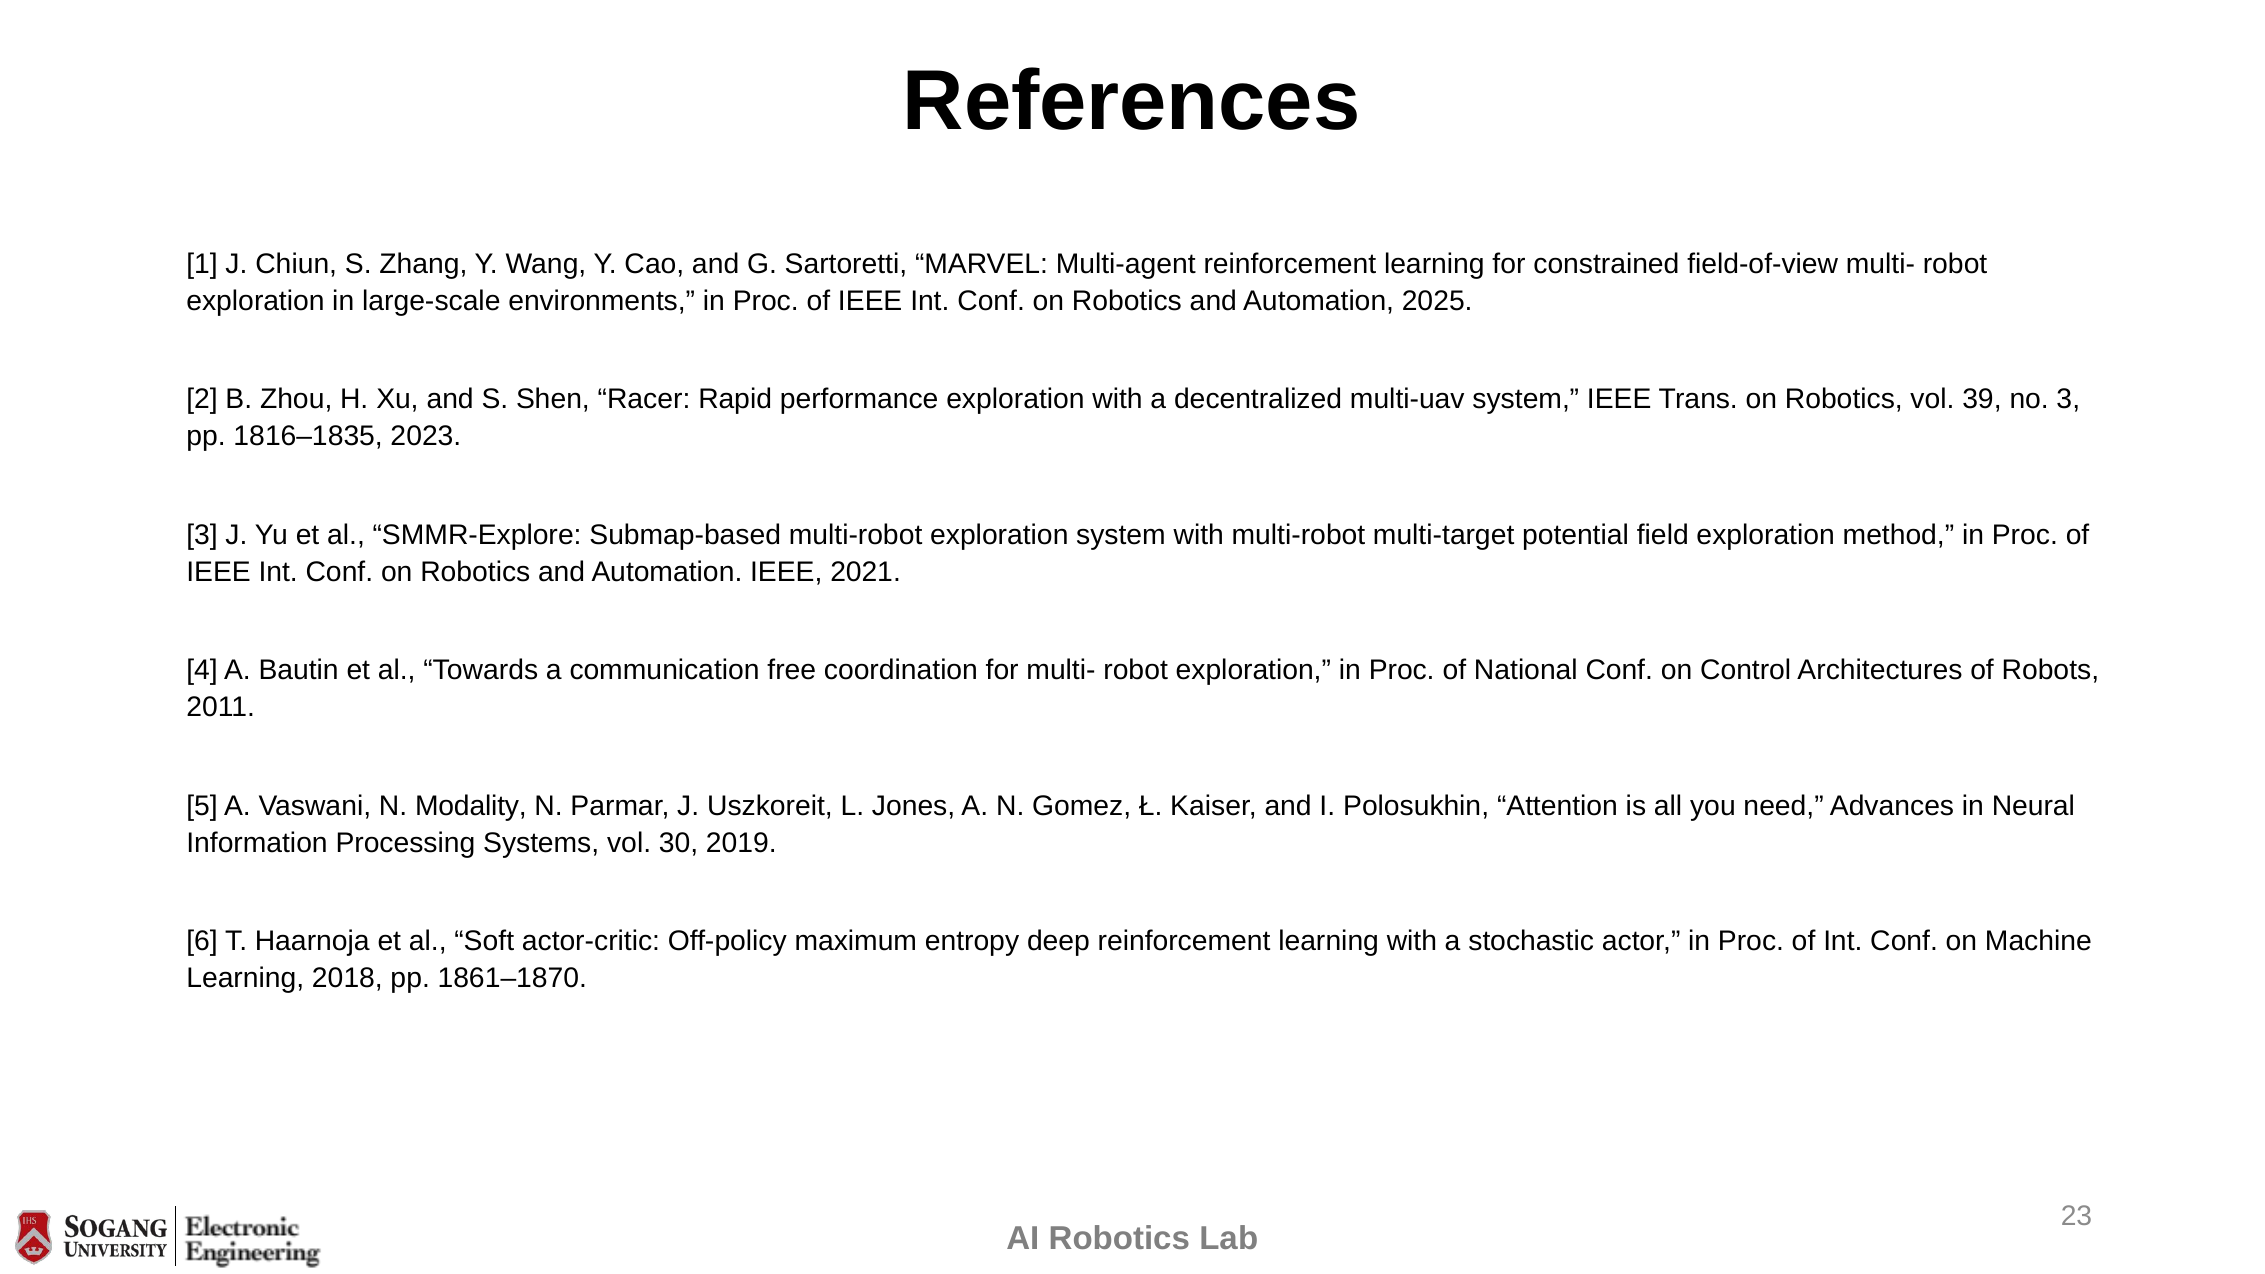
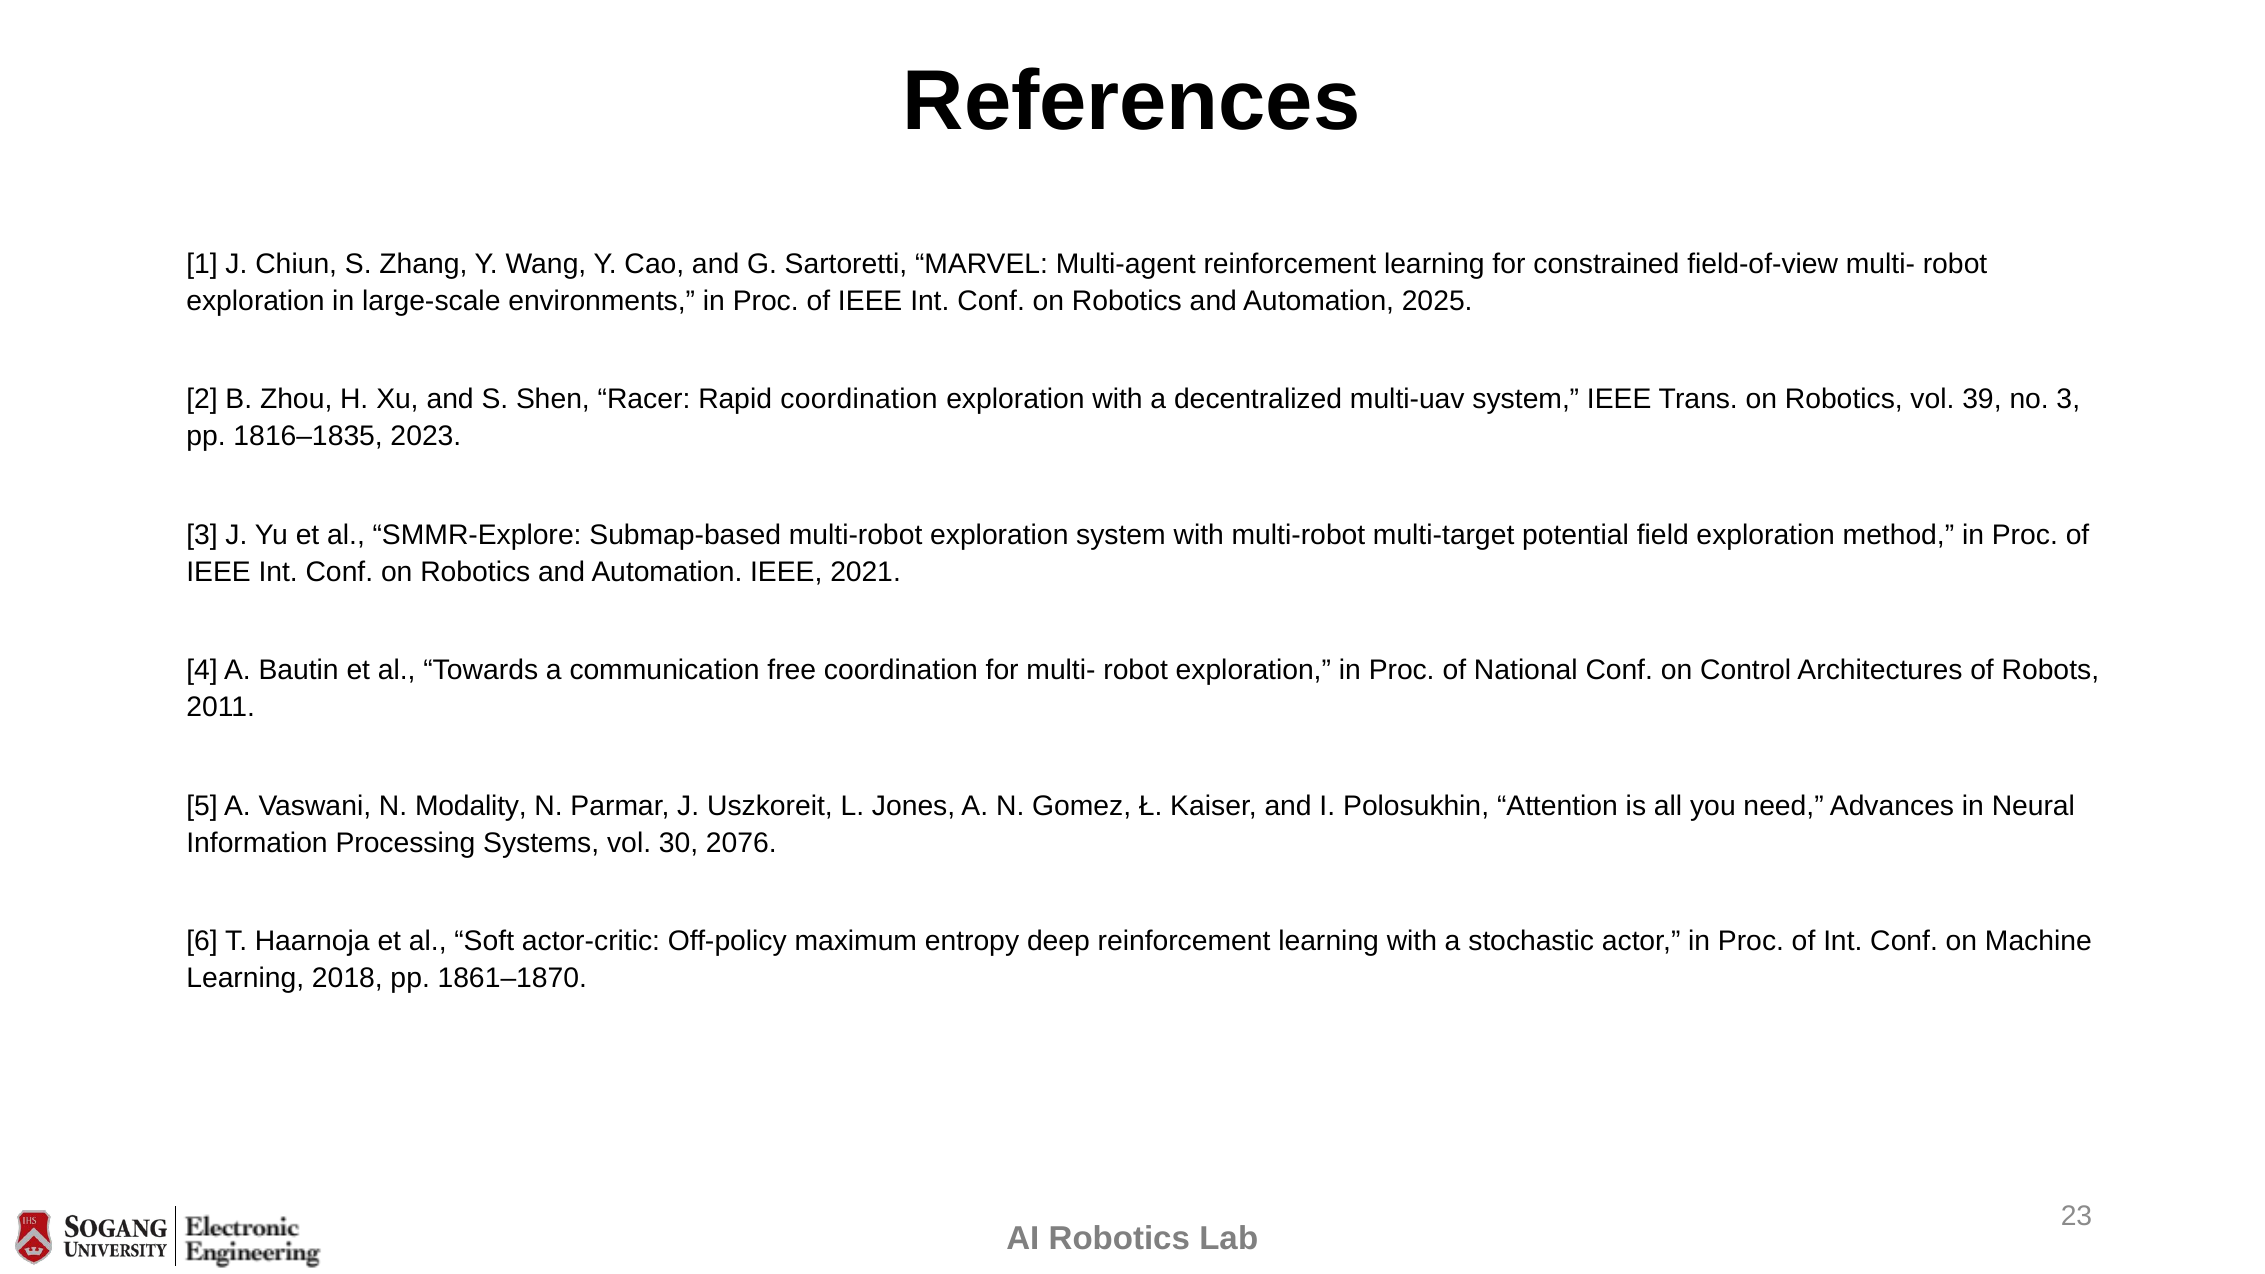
Rapid performance: performance -> coordination (859, 399)
2019: 2019 -> 2076 (741, 843)
